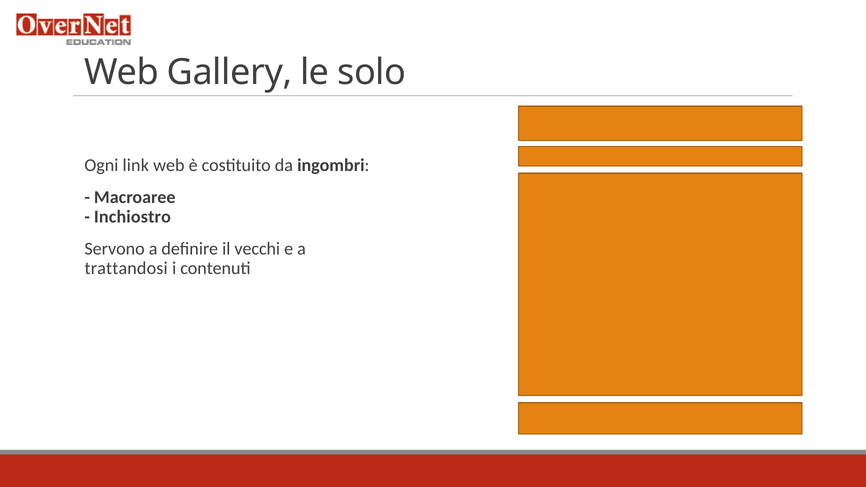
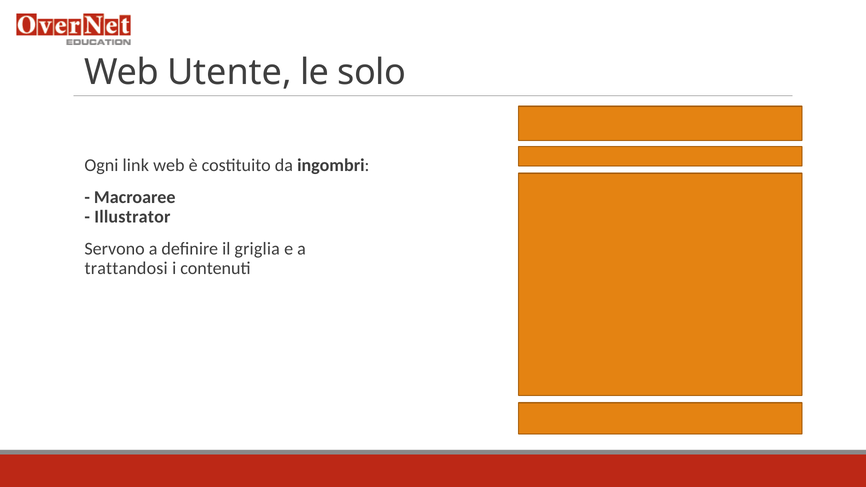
Gallery: Gallery -> Utente (230, 73)
Inchiostro: Inchiostro -> Illustrator (132, 217)
vecchi: vecchi -> griglia (257, 249)
